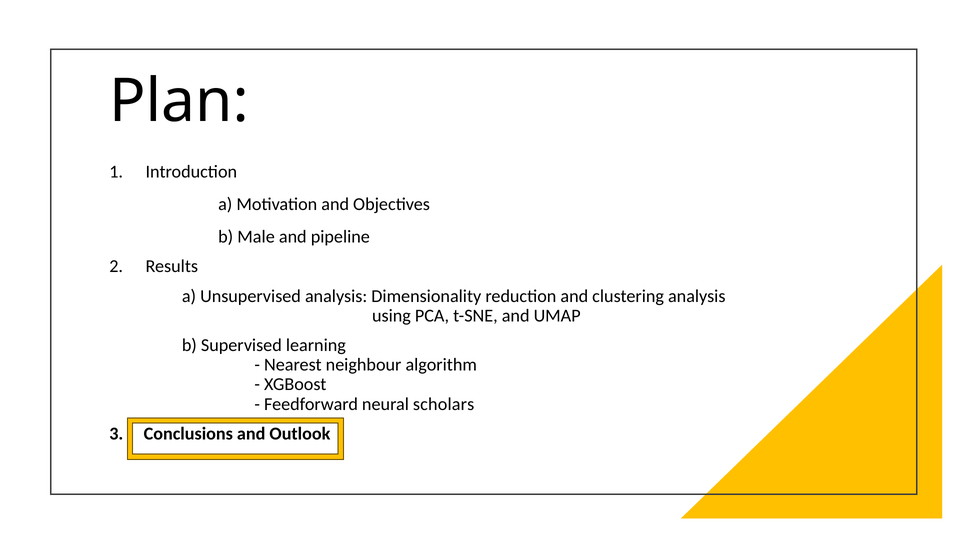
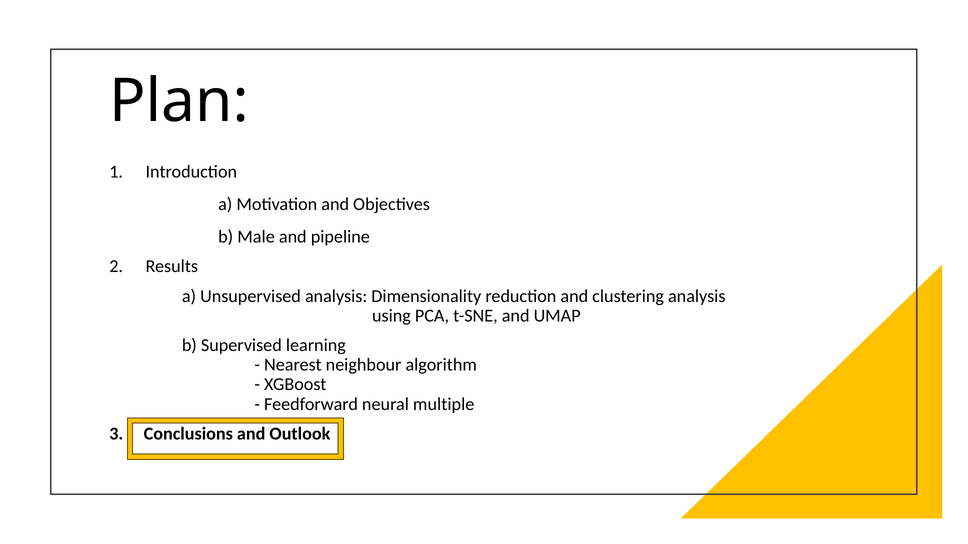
scholars: scholars -> multiple (444, 404)
